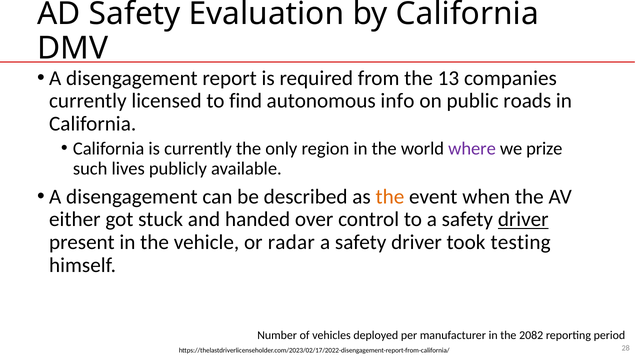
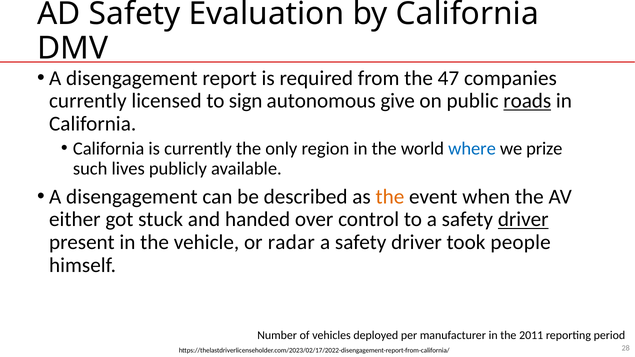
13: 13 -> 47 (448, 78)
find: find -> sign (246, 101)
info: info -> give (398, 101)
roads underline: none -> present (527, 101)
where colour: purple -> blue (472, 149)
testing: testing -> people (521, 242)
2082: 2082 -> 2011 (531, 335)
